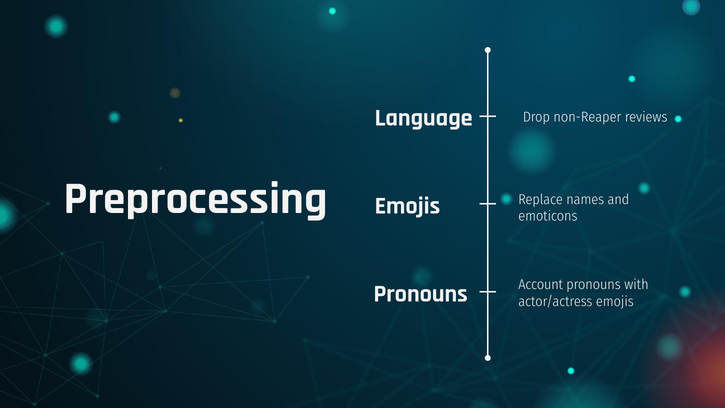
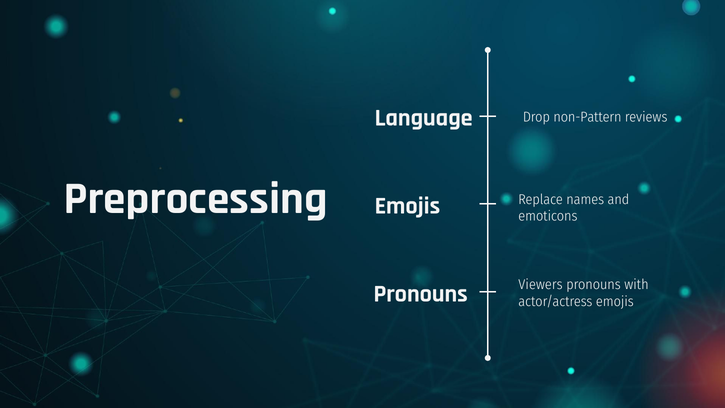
non-Reaper: non-Reaper -> non-Pattern (587, 117)
Account: Account -> Viewers (541, 284)
